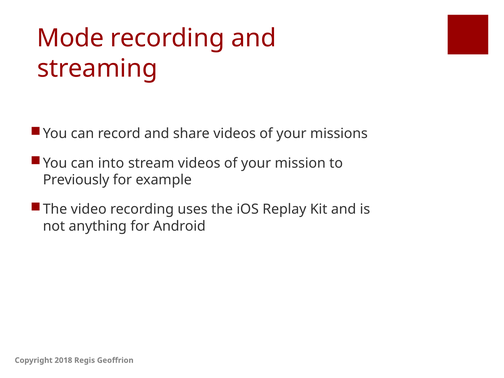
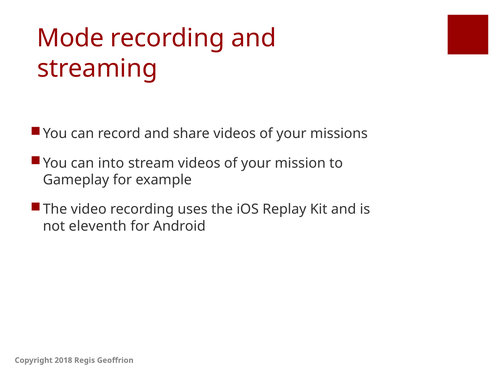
Previously: Previously -> Gameplay (76, 180)
anything: anything -> eleventh (98, 226)
